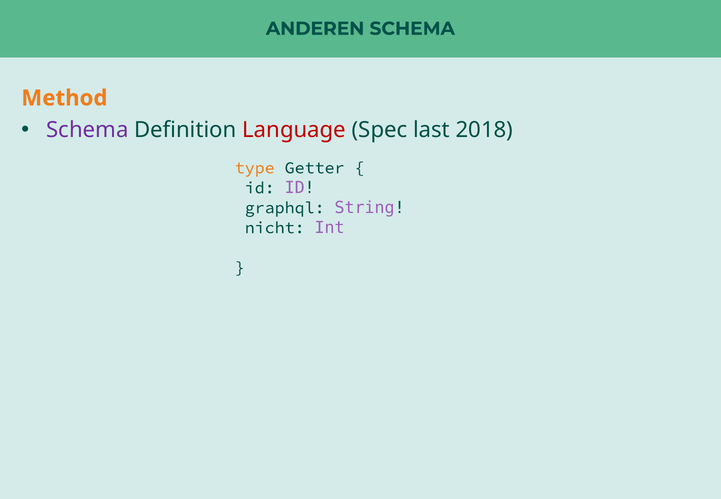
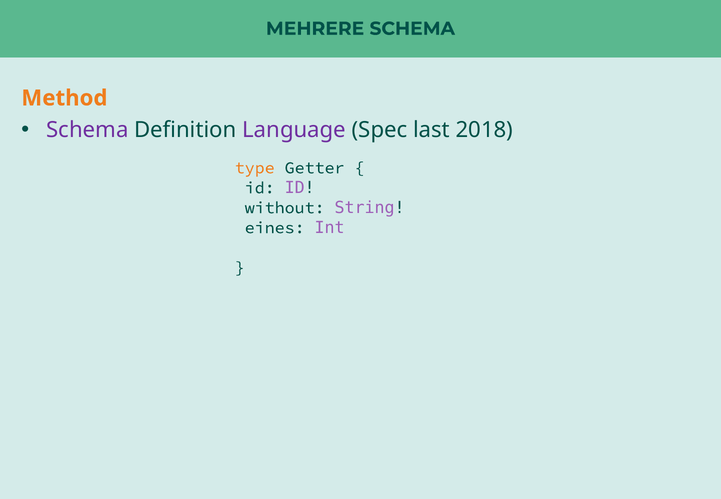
ANDEREN: ANDEREN -> MEHRERE (315, 29)
Language colour: red -> purple (294, 130)
graphql: graphql -> without (285, 208)
nicht: nicht -> eines (275, 228)
